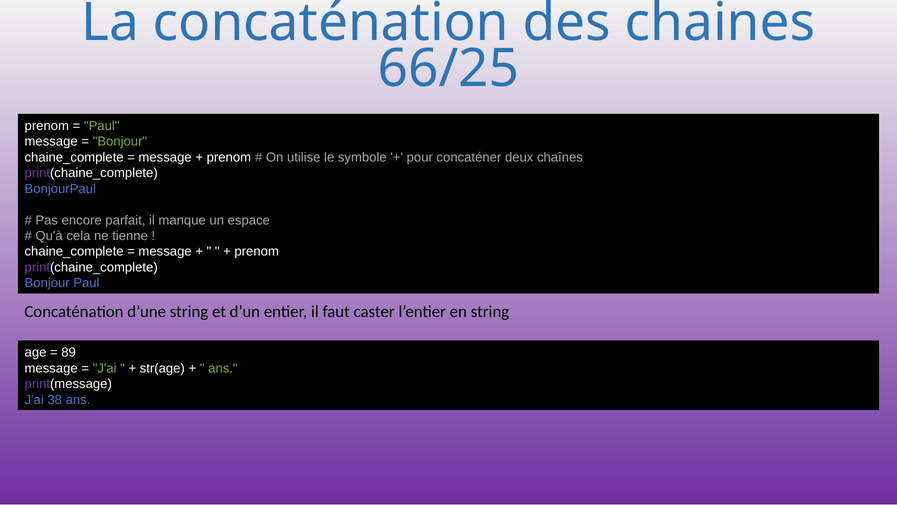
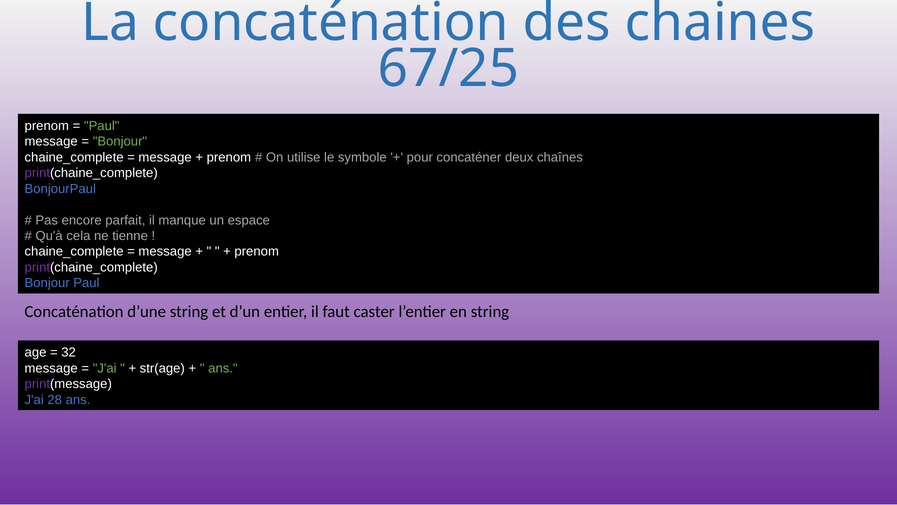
66/25: 66/25 -> 67/25 (448, 69)
89: 89 -> 32 (69, 352)
38: 38 -> 28 (55, 399)
